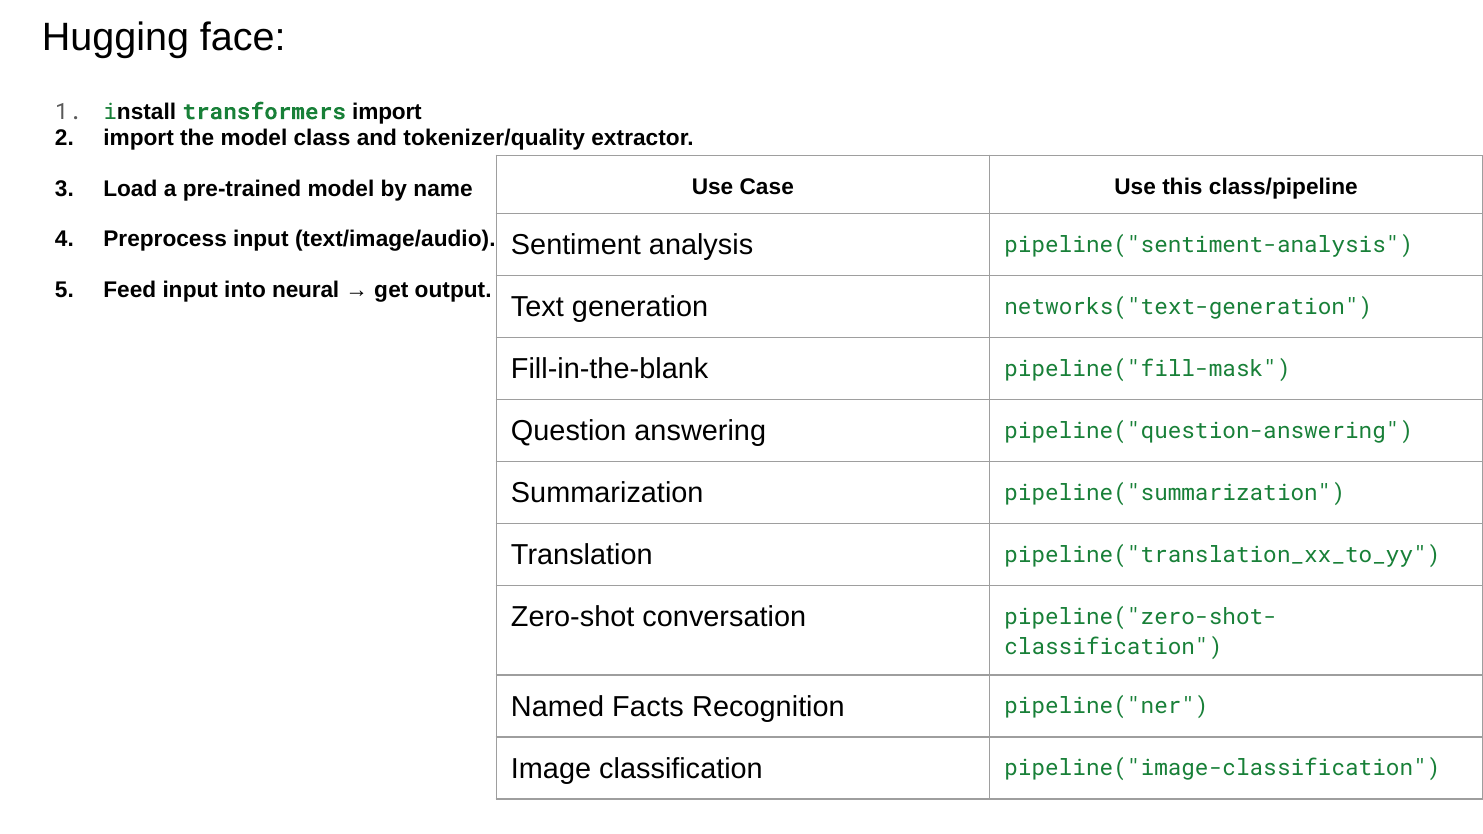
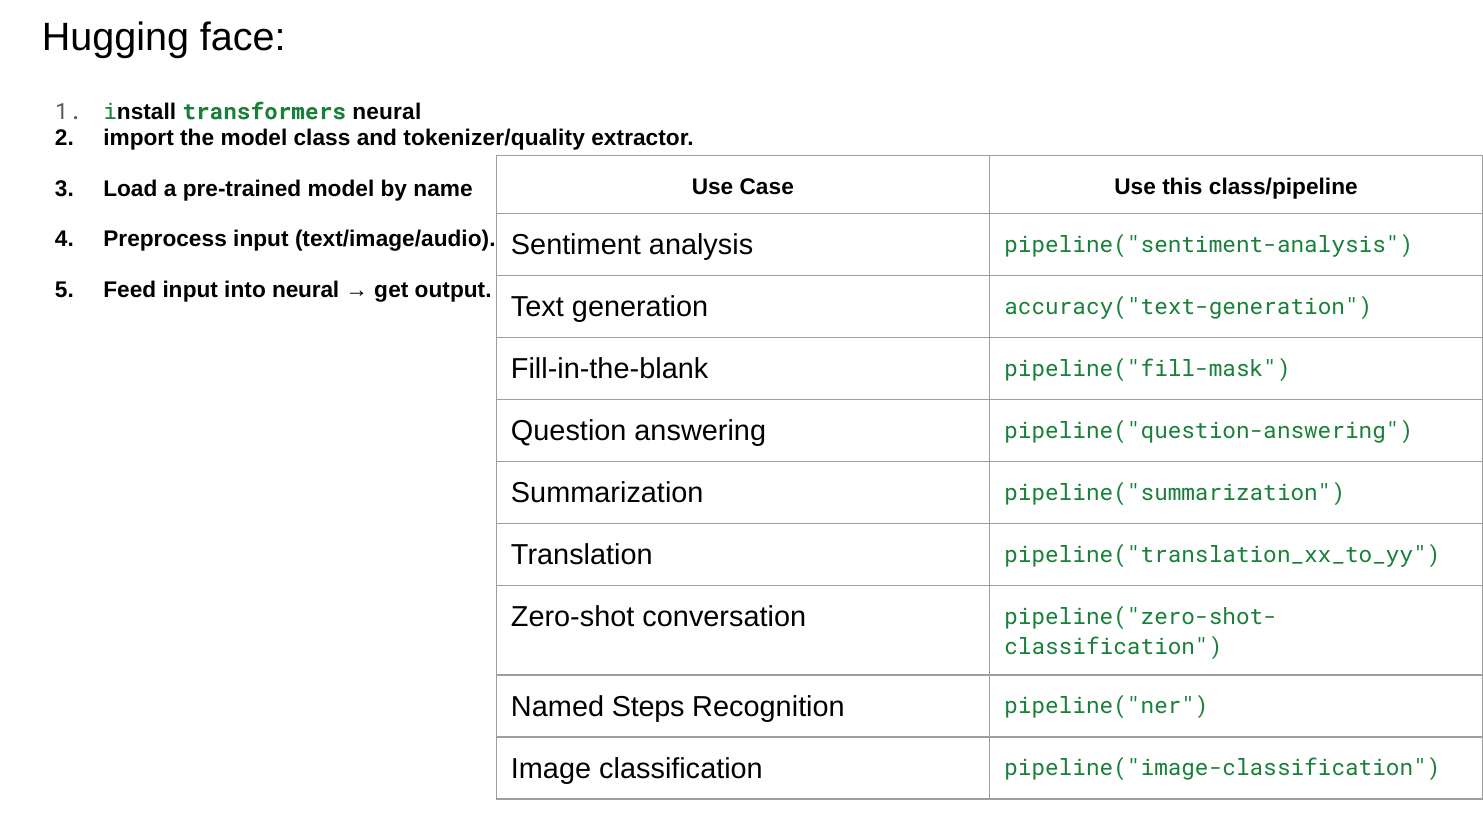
transformers import: import -> neural (387, 112)
networks("text-generation: networks("text-generation -> accuracy("text-generation (1188, 307)
Facts: Facts -> Steps (648, 707)
